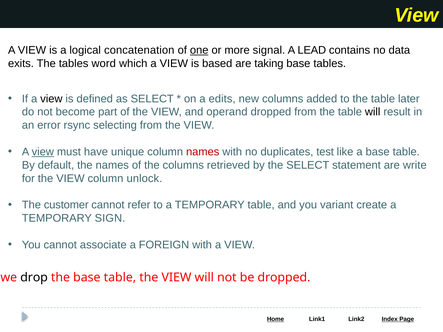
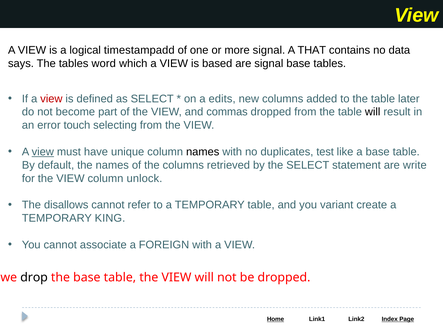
concatenation: concatenation -> timestampadd (139, 50)
one underline: present -> none (199, 50)
LEAD: LEAD -> THAT (312, 50)
exits: exits -> says (21, 63)
are taking: taking -> signal (269, 63)
view colour: black -> red (51, 99)
operand: operand -> commas (227, 112)
rsync: rsync -> touch (77, 125)
names colour: red -> black (203, 152)
customer: customer -> disallows (66, 205)
SIGN: SIGN -> KING (110, 218)
